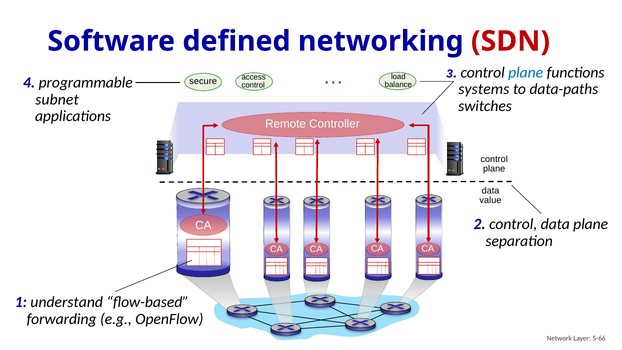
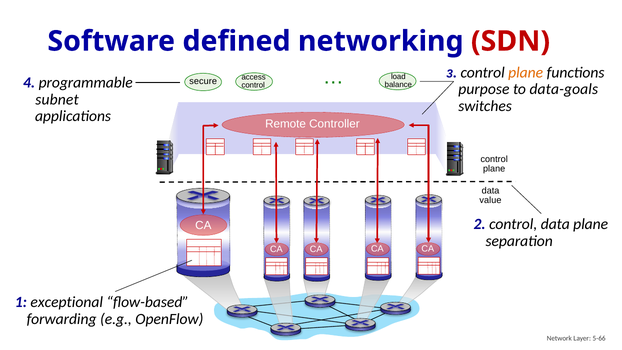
plane colour: blue -> orange (526, 73)
systems: systems -> purpose (484, 89)
data-paths: data-paths -> data-goals (564, 89)
understand: understand -> exceptional (67, 302)
